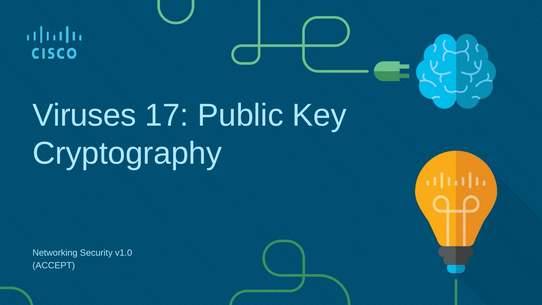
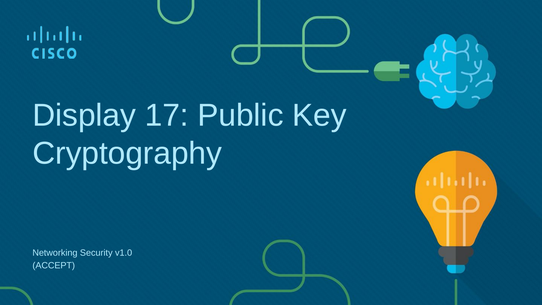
Viruses: Viruses -> Display (84, 115)
